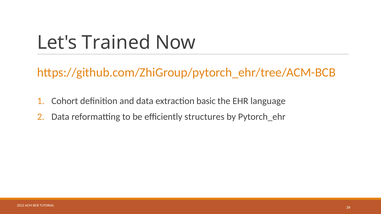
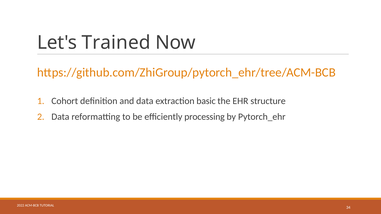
language: language -> structure (268, 101)
structures: structures -> processing (205, 117)
